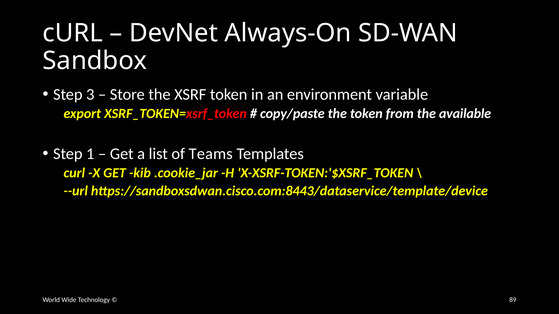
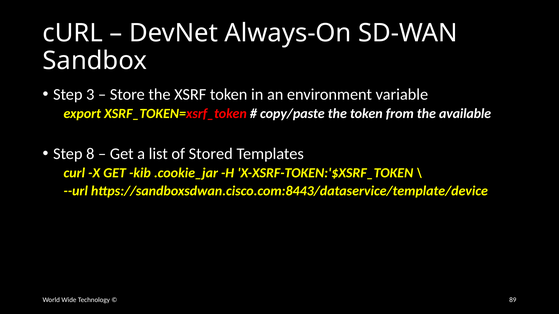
1: 1 -> 8 (90, 154)
Teams: Teams -> Stored (211, 154)
